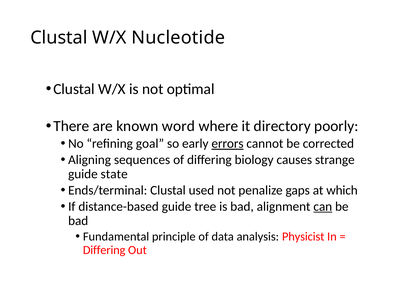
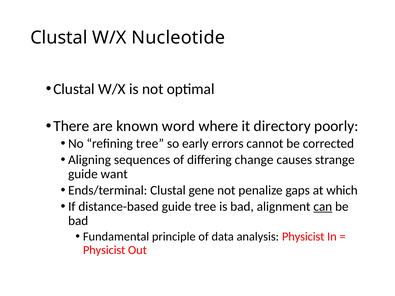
refining goal: goal -> tree (150, 144)
errors underline: present -> none (228, 144)
biology: biology -> change (254, 160)
state: state -> want (114, 174)
used: used -> gene (202, 190)
Differing: Differing -> Physicist (104, 250)
